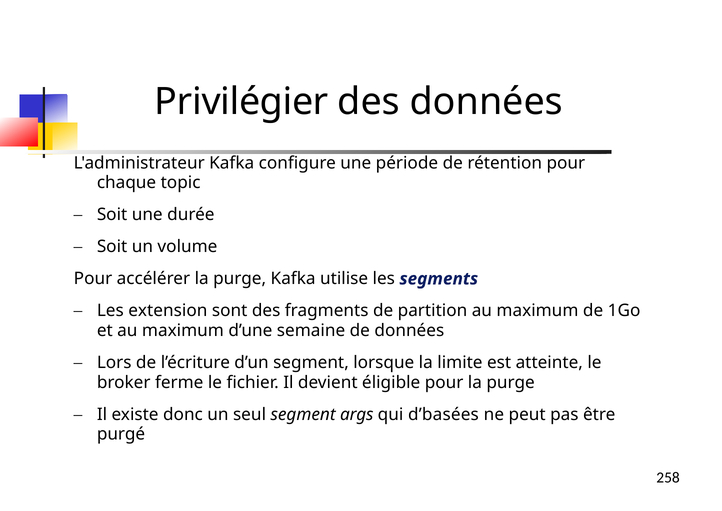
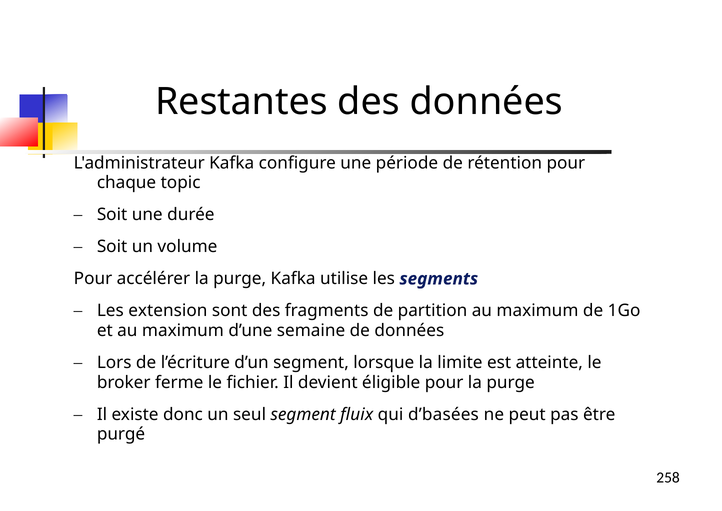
Privilégier: Privilégier -> Restantes (241, 102)
args: args -> fluix (357, 414)
